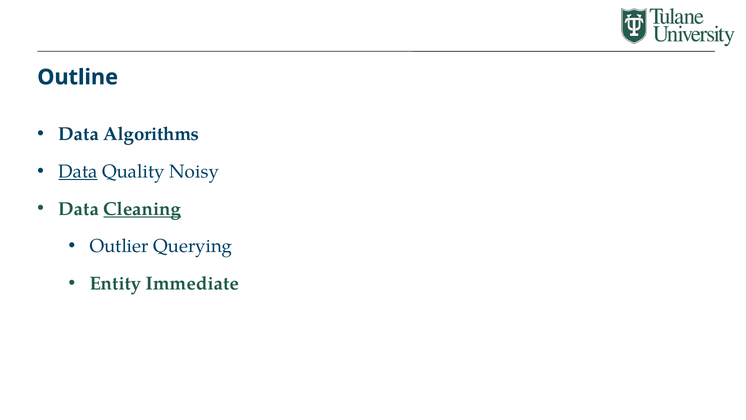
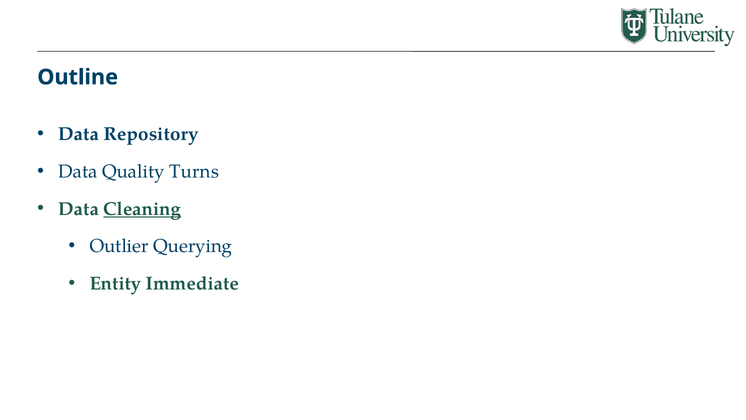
Algorithms: Algorithms -> Repository (151, 134)
Data underline: present -> none (78, 171)
Noisy: Noisy -> Turns (194, 171)
